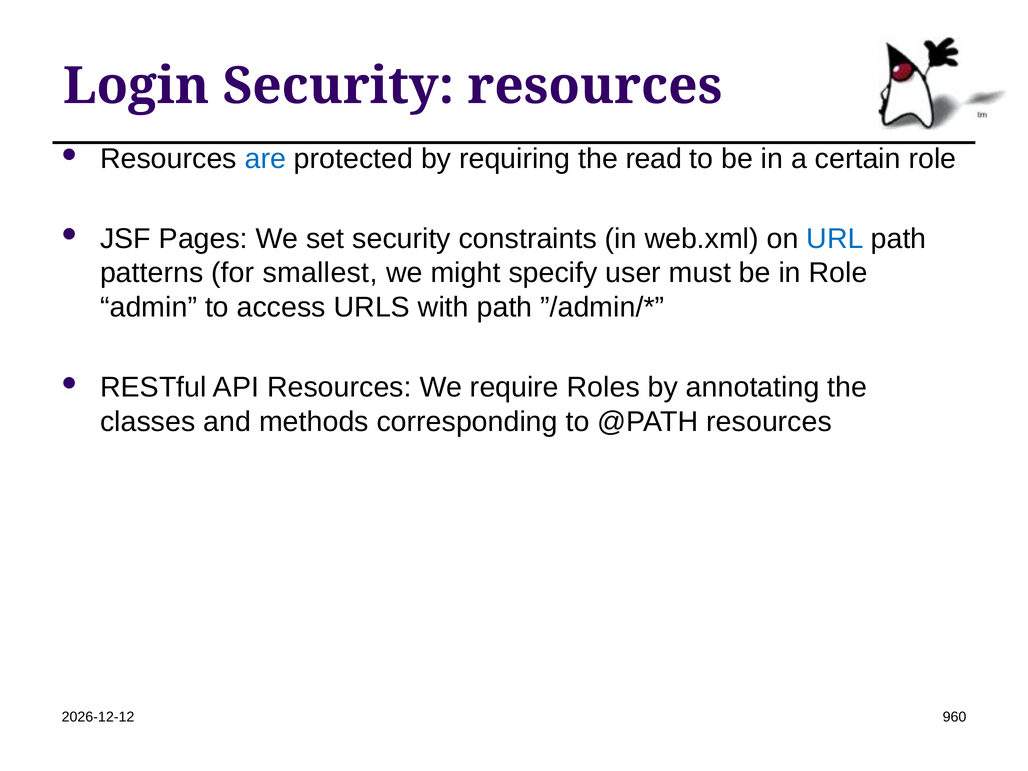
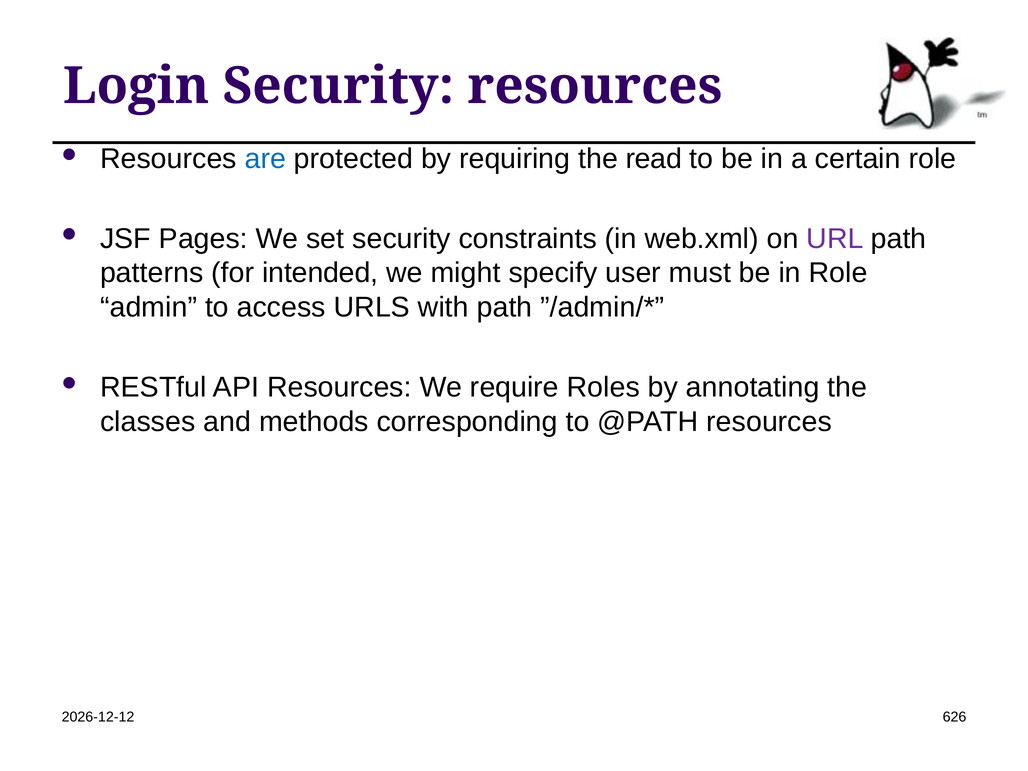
URL colour: blue -> purple (835, 239)
smallest: smallest -> intended (320, 273)
960: 960 -> 626 (955, 717)
